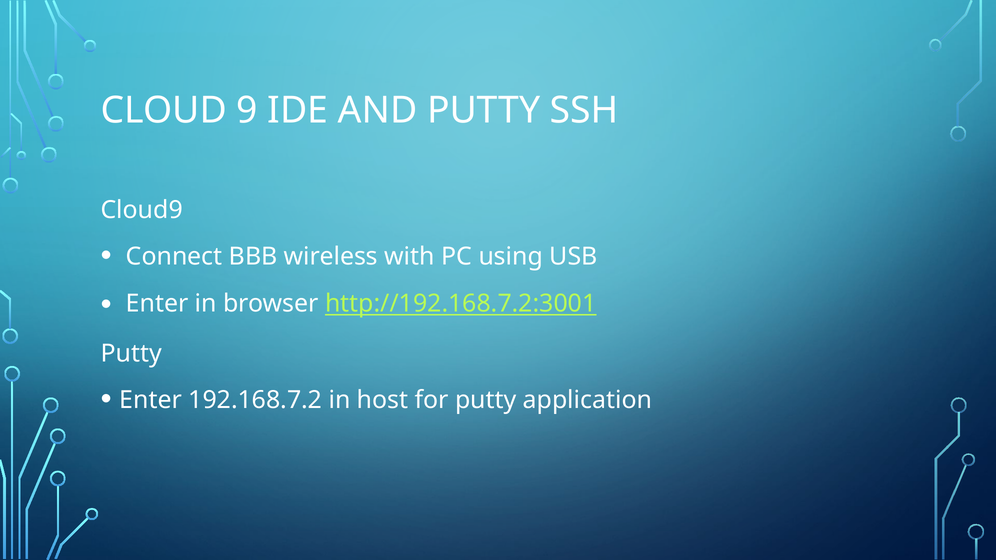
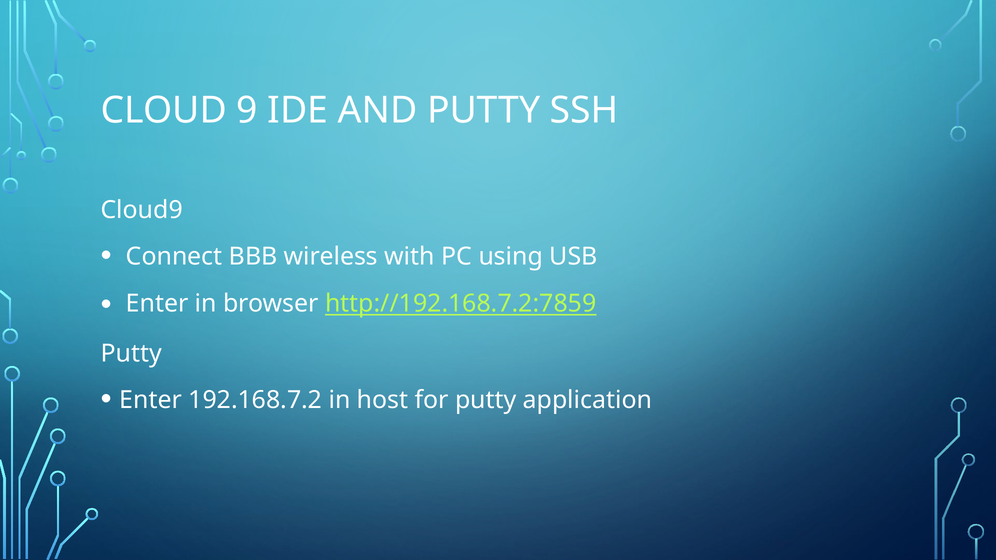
http://192.168.7.2:3001: http://192.168.7.2:3001 -> http://192.168.7.2:7859 (461, 303)
